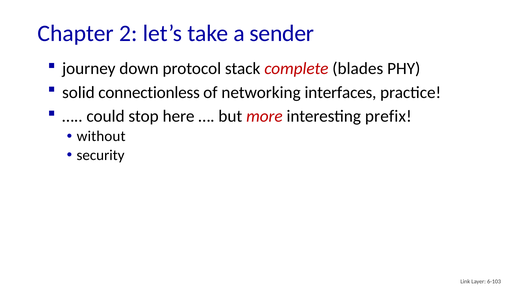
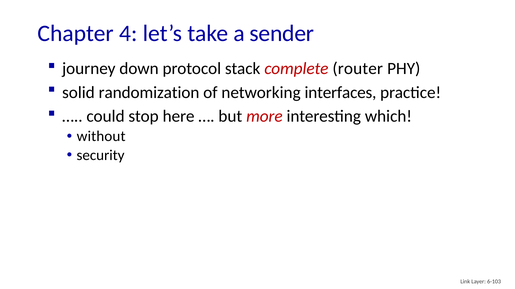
2: 2 -> 4 (128, 34)
blades: blades -> router (358, 69)
connectionless: connectionless -> randomization (149, 93)
prefix: prefix -> which (388, 117)
